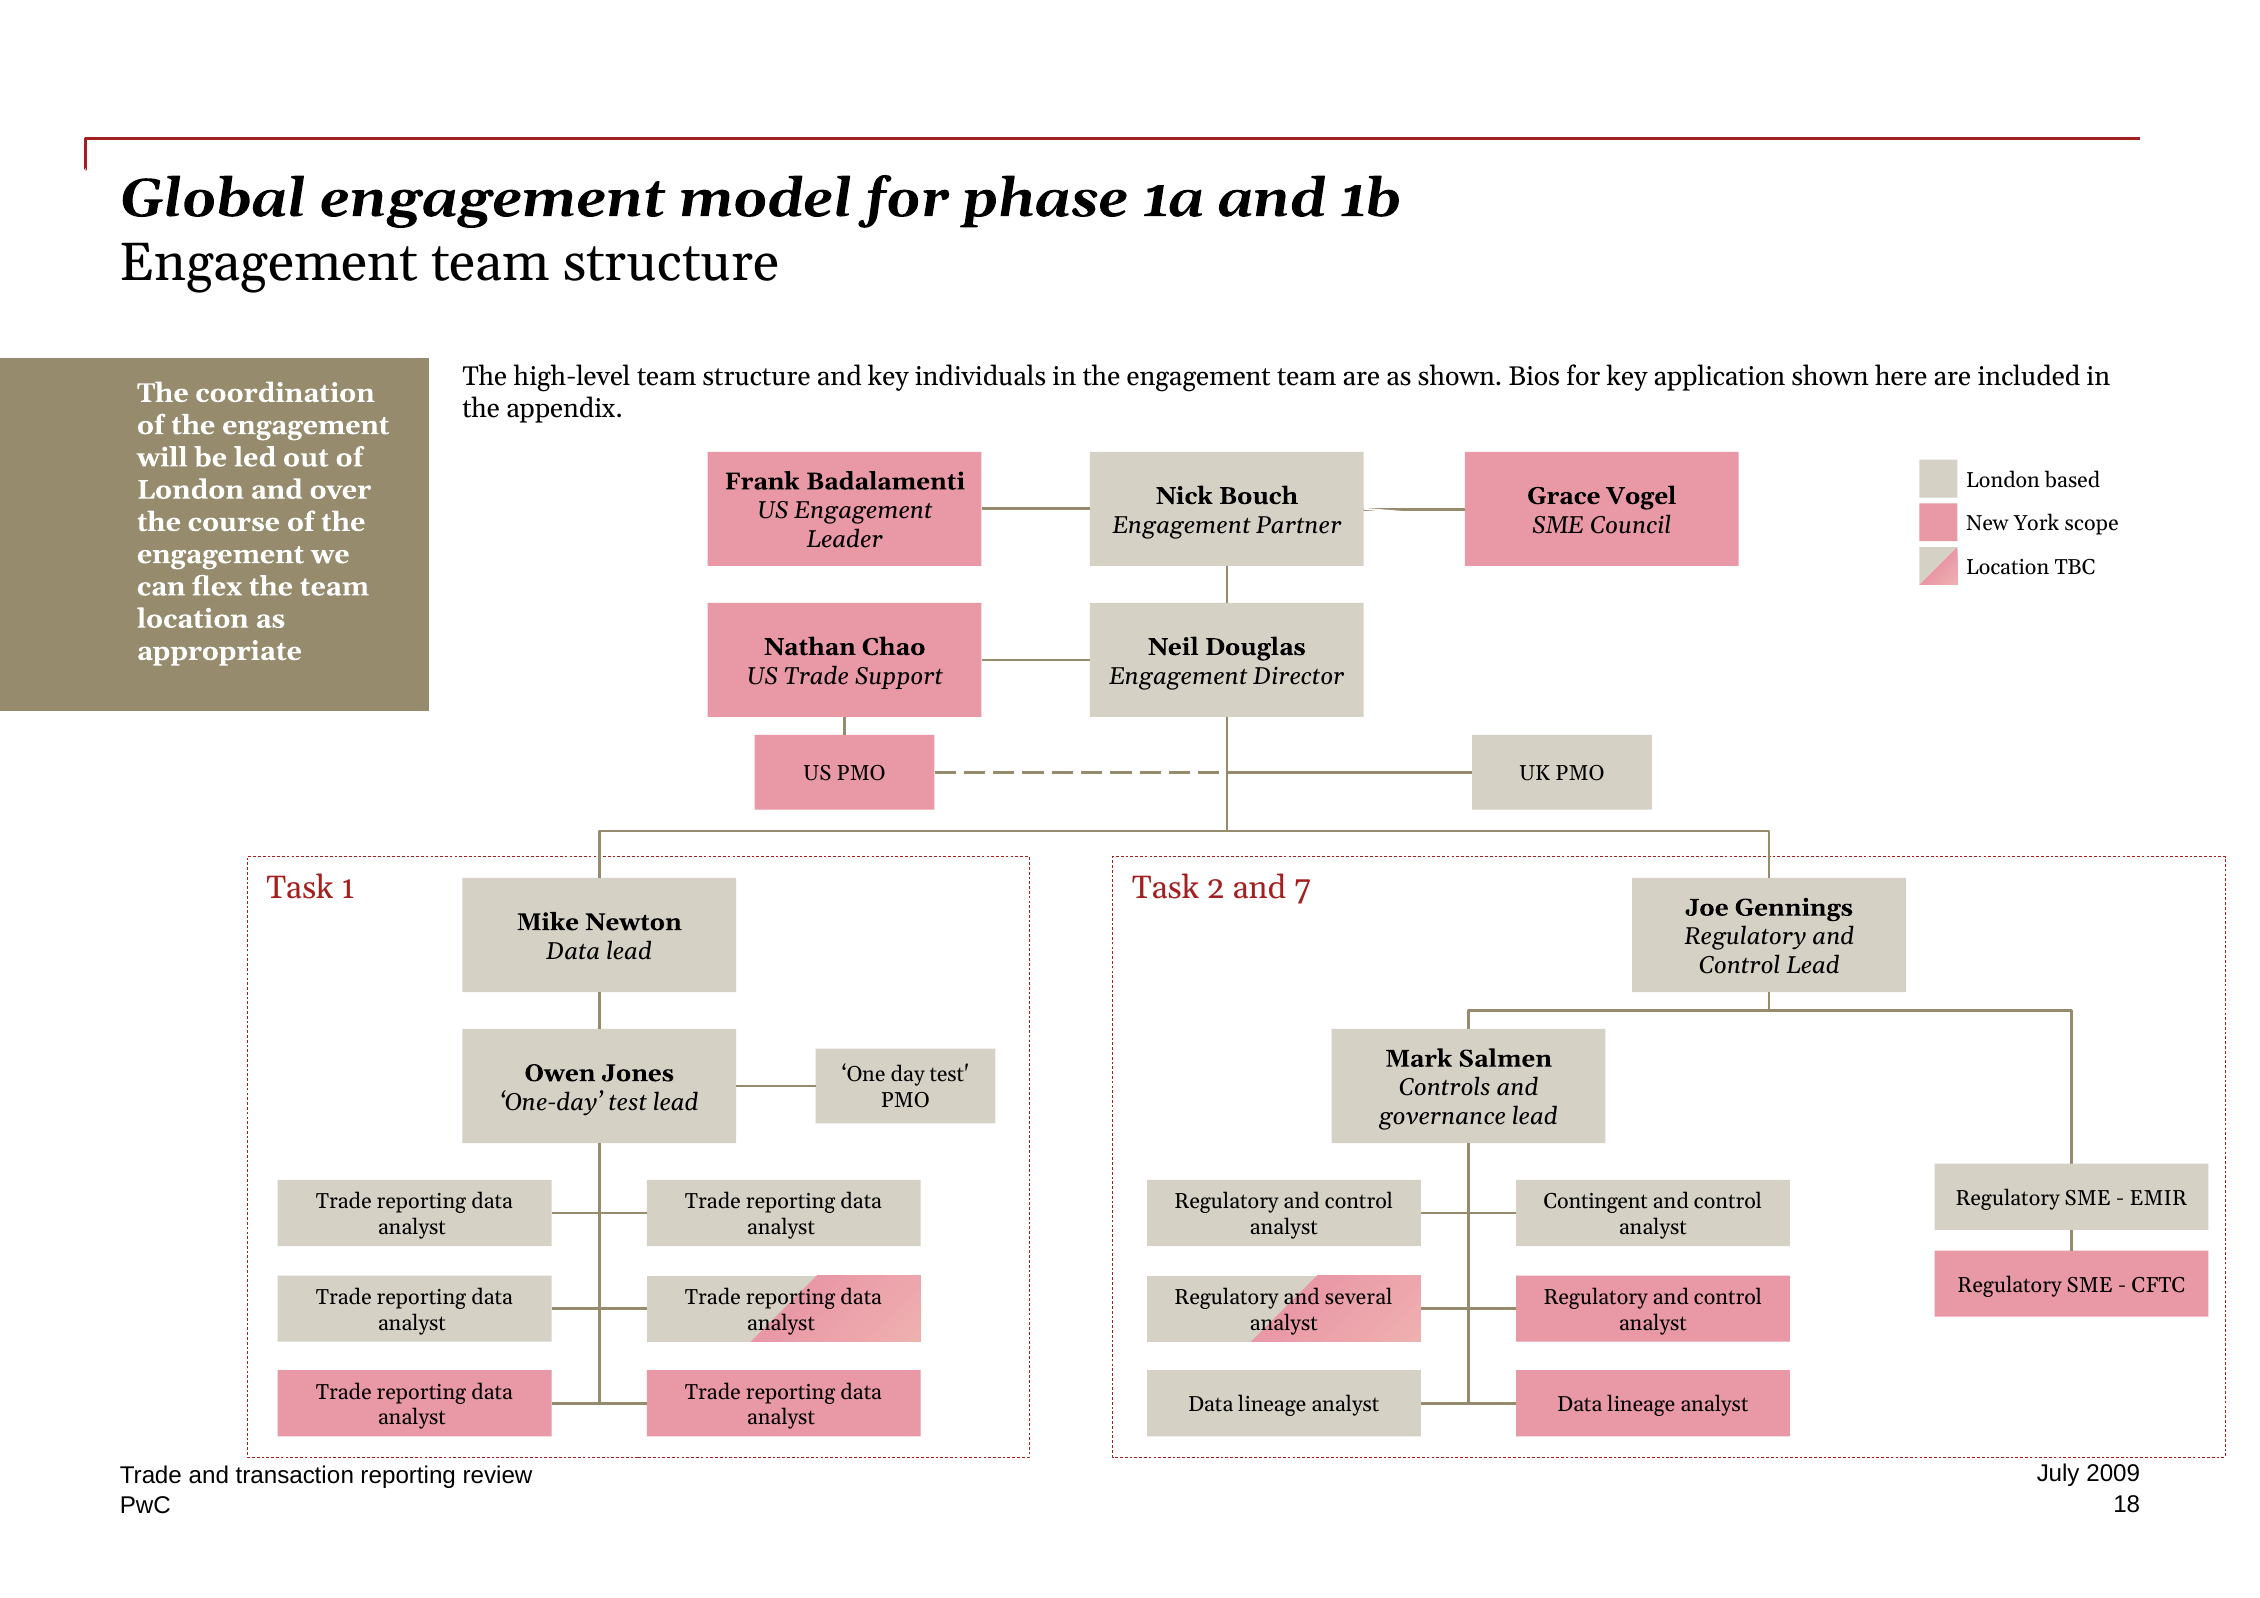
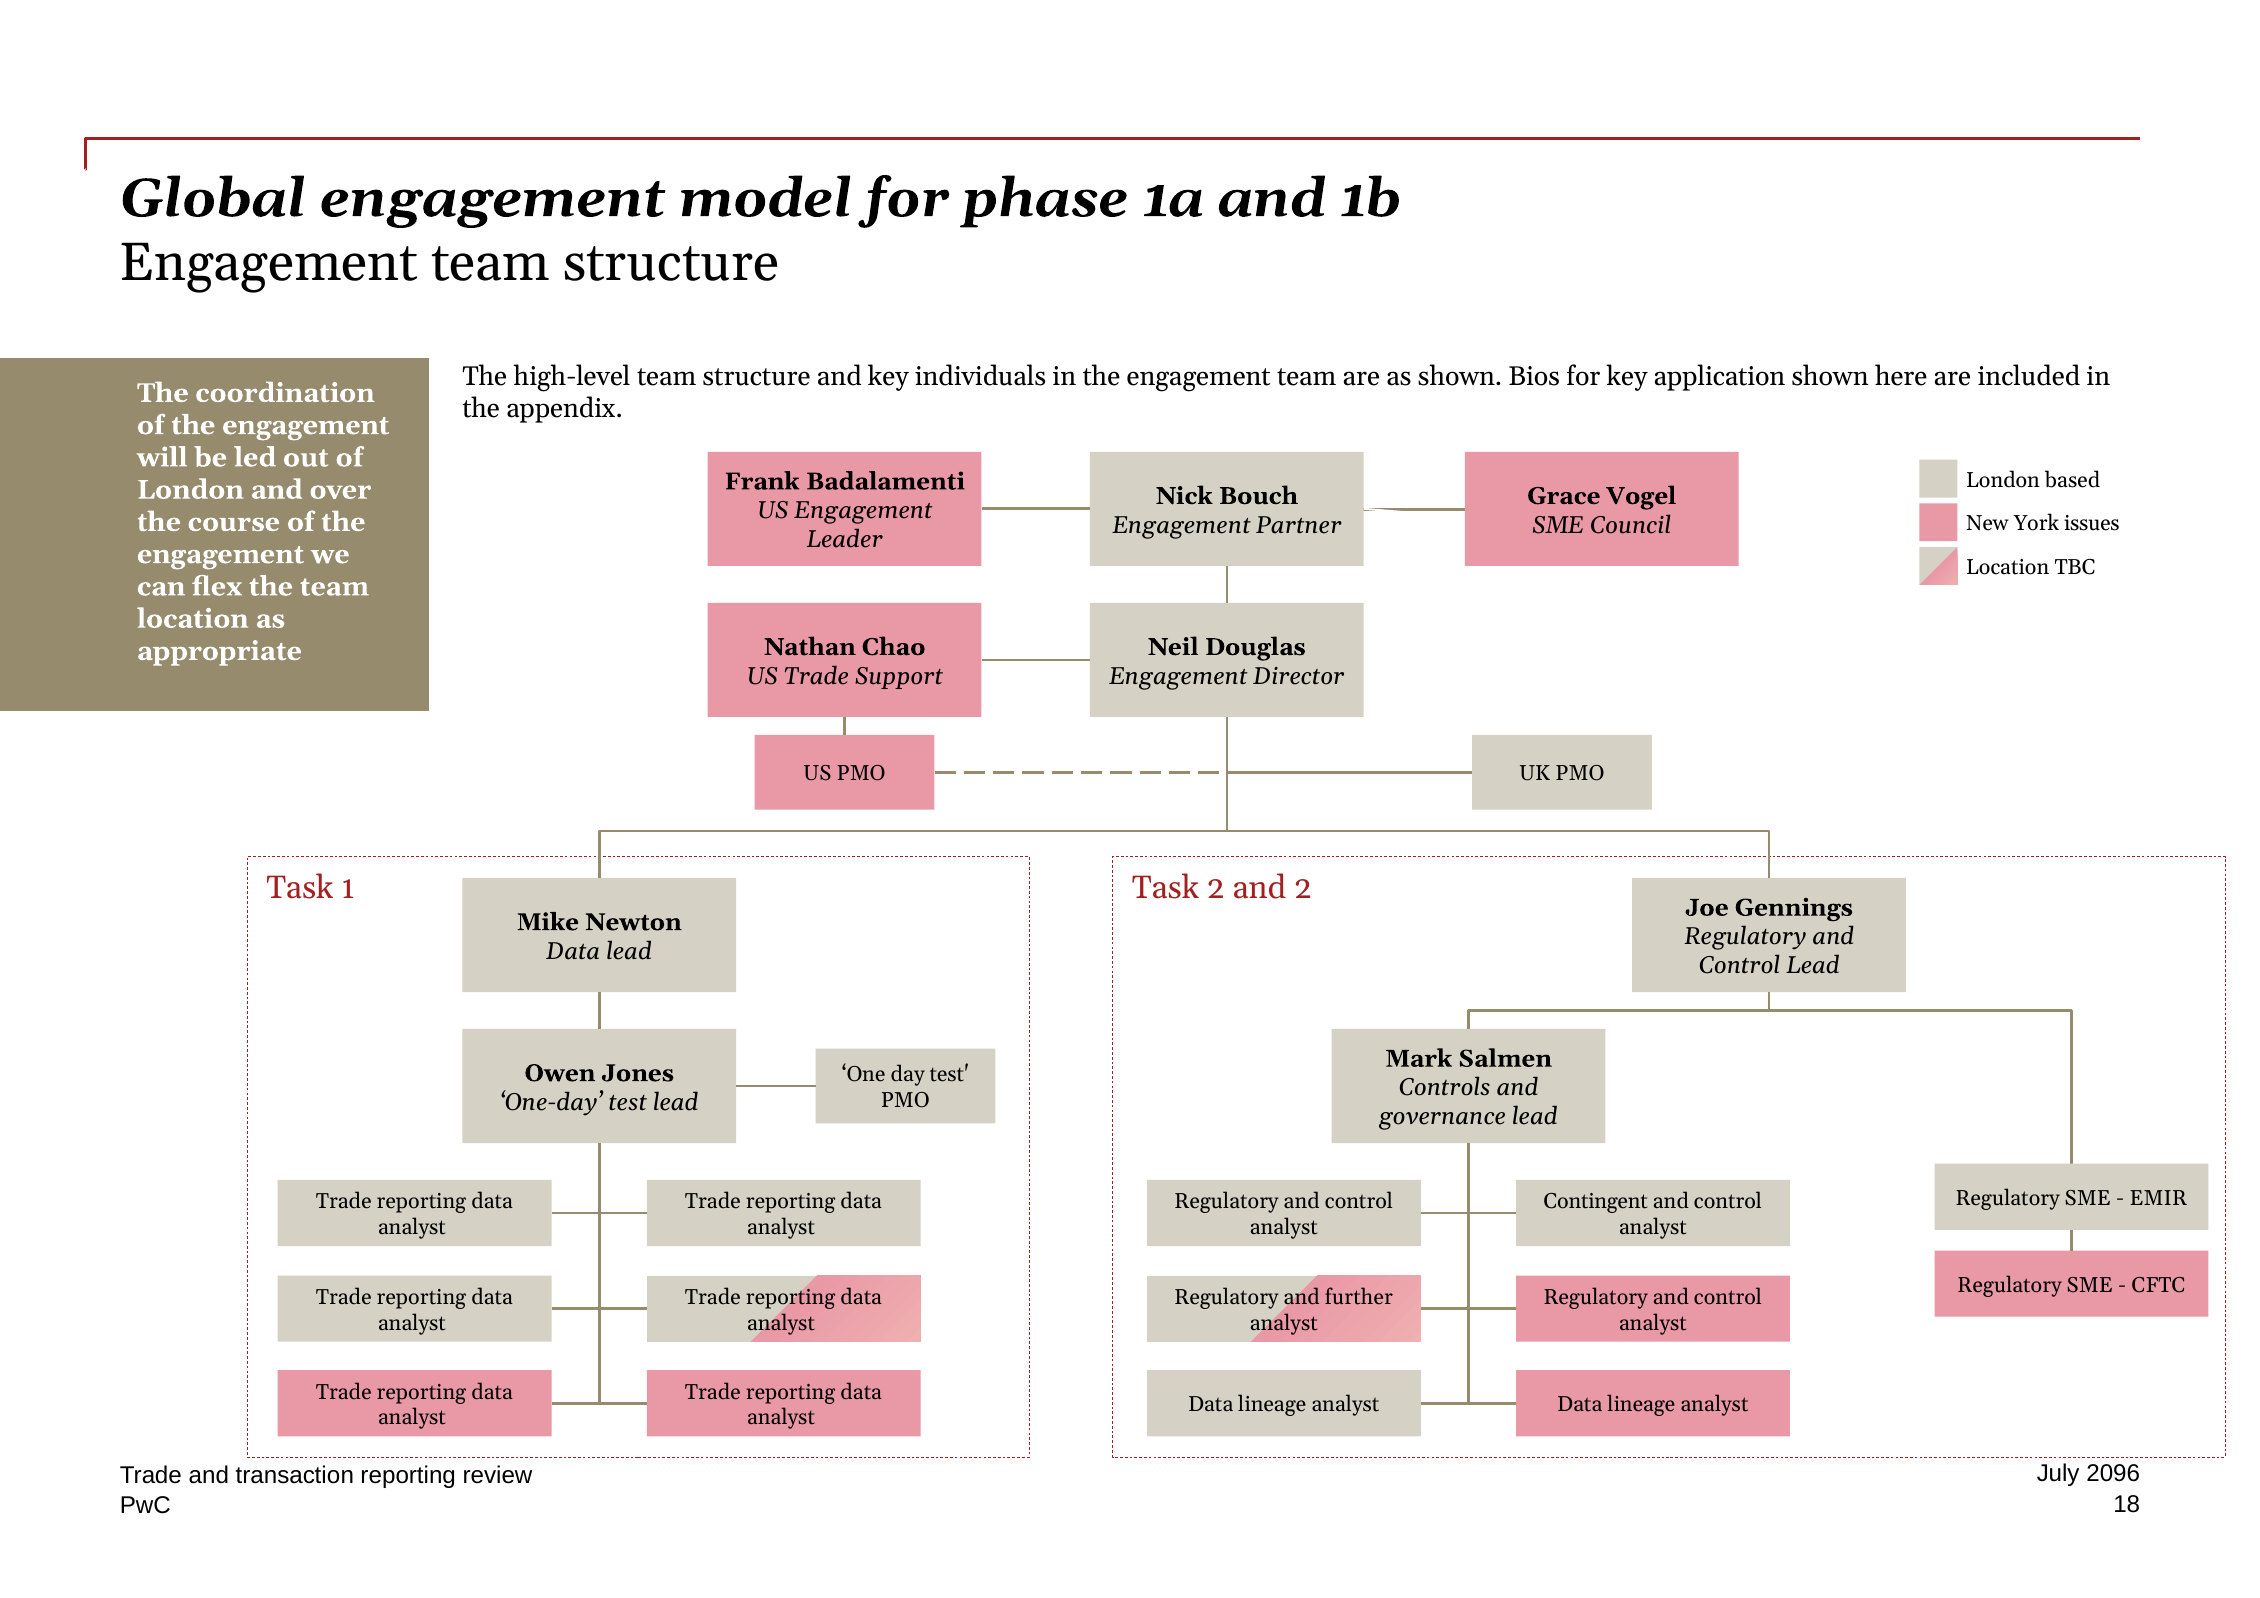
scope: scope -> issues (2092, 524)
and 7: 7 -> 2 (1303, 888)
several: several -> further (1359, 1297)
2009: 2009 -> 2096 (2113, 1473)
